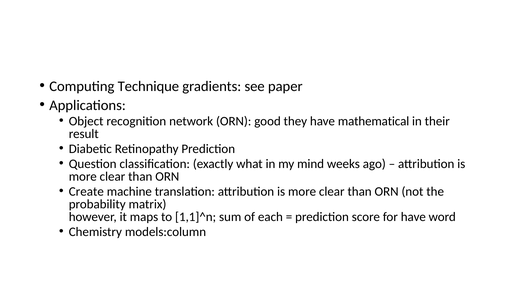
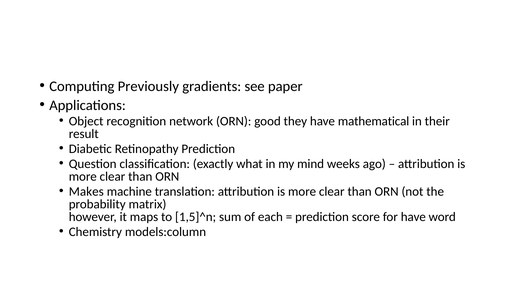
Technique: Technique -> Previously (148, 86)
Create: Create -> Makes (86, 191)
1,1]^n: 1,1]^n -> 1,5]^n (196, 217)
